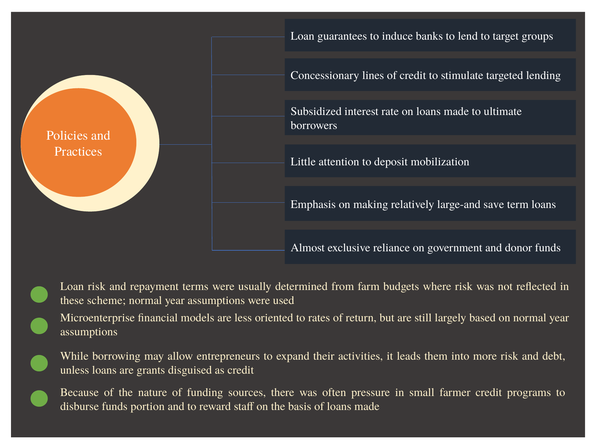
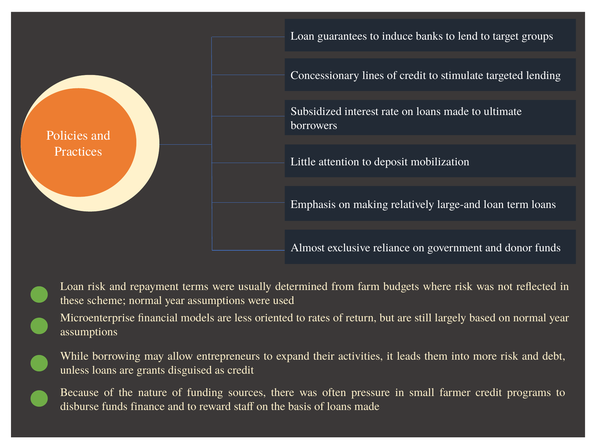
large-and save: save -> loan (494, 205)
portion: portion -> finance (148, 407)
